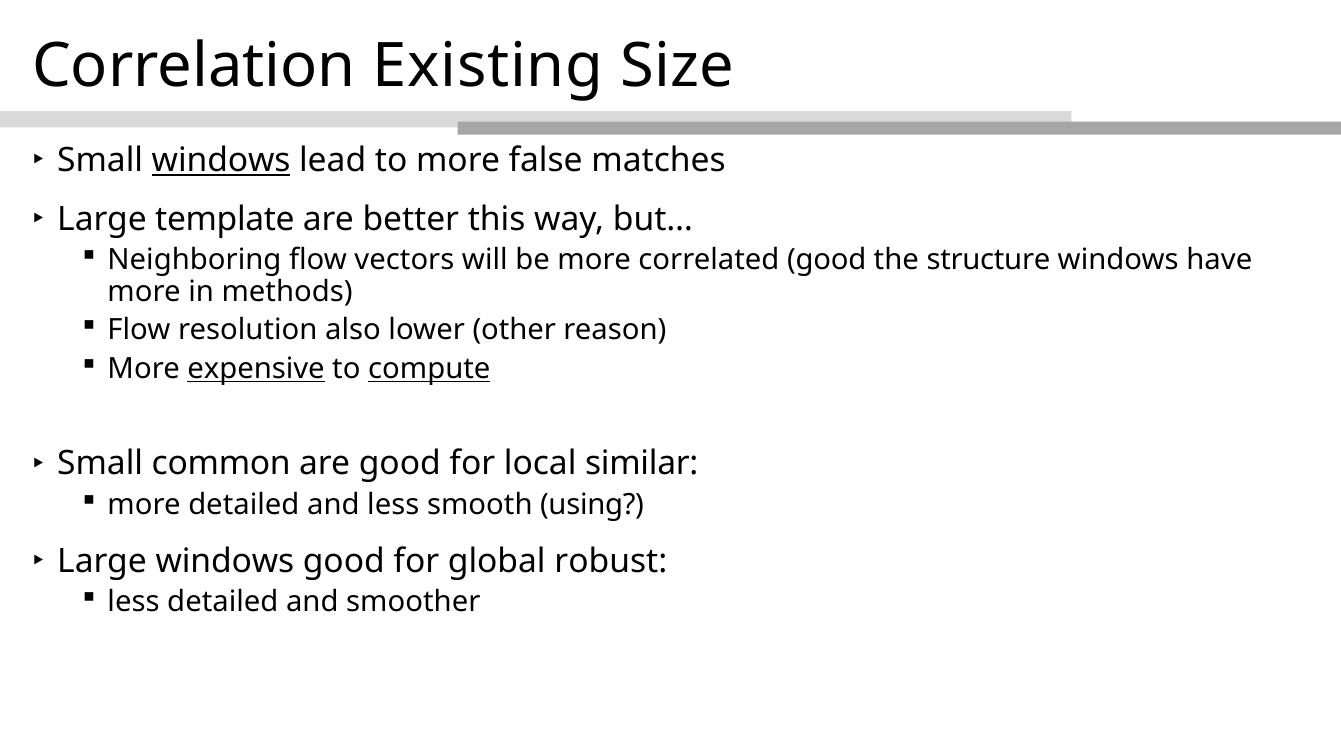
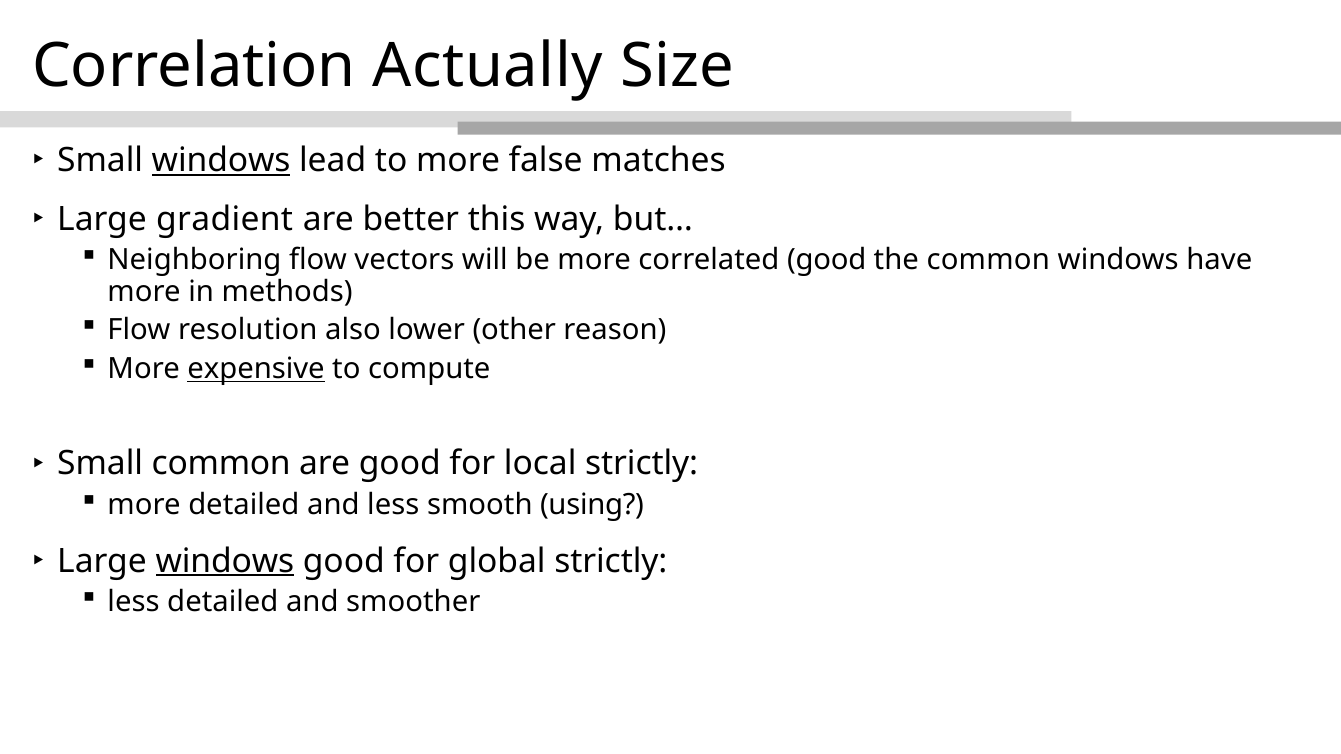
Existing: Existing -> Actually (488, 66)
template: template -> gradient (225, 219)
the structure: structure -> common (988, 260)
compute underline: present -> none (429, 369)
local similar: similar -> strictly (642, 464)
windows underline: none -> present (225, 561)
global robust: robust -> strictly (611, 561)
